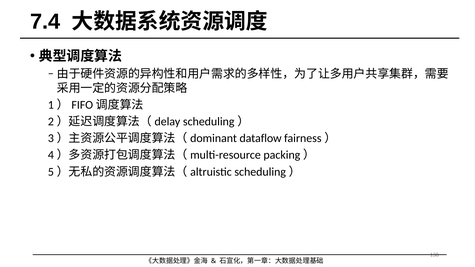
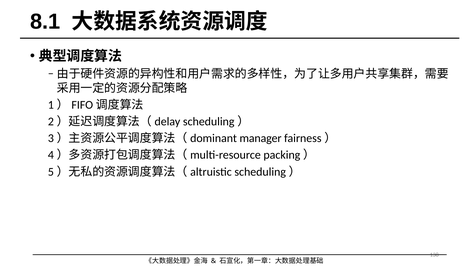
7.4: 7.4 -> 8.1 (45, 22)
dataflow: dataflow -> manager (261, 138)
